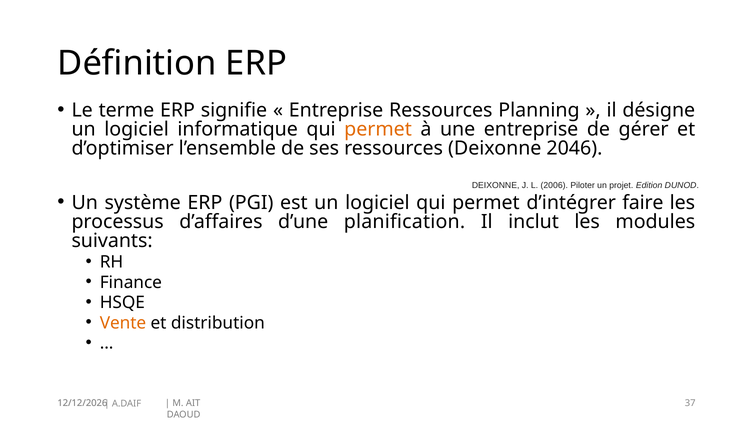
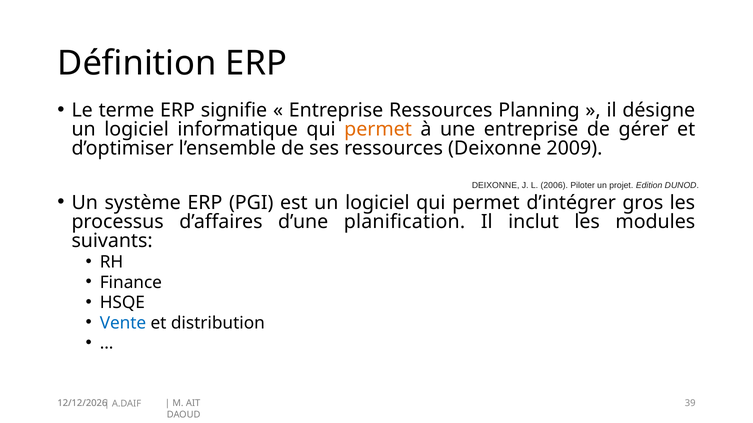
2046: 2046 -> 2009 (574, 148)
faire: faire -> gros (643, 203)
Vente colour: orange -> blue (123, 323)
37: 37 -> 39 (690, 404)
